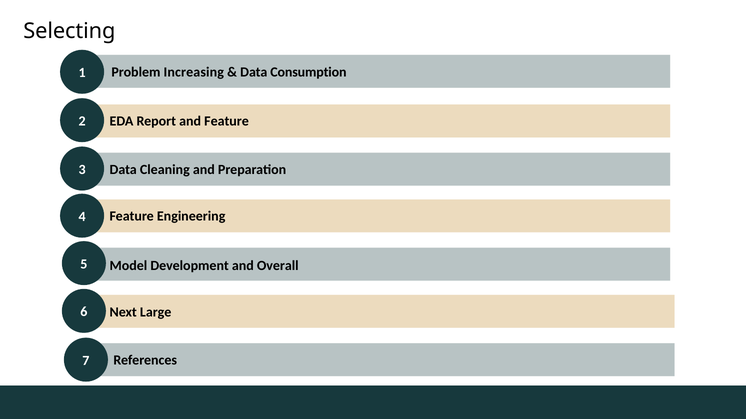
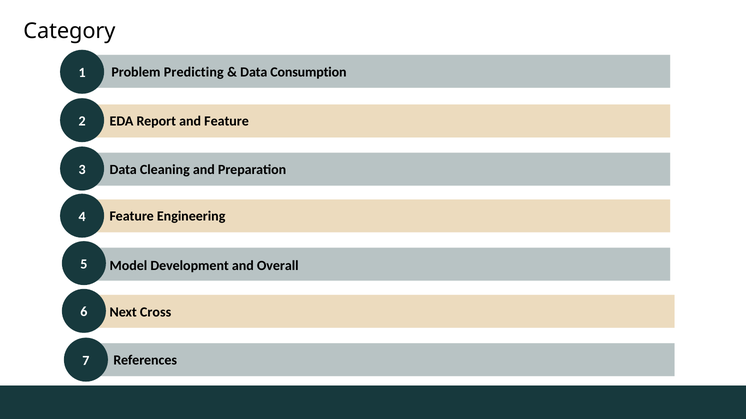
Selecting: Selecting -> Category (69, 31)
Increasing: Increasing -> Predicting (194, 72)
Large: Large -> Cross (156, 313)
